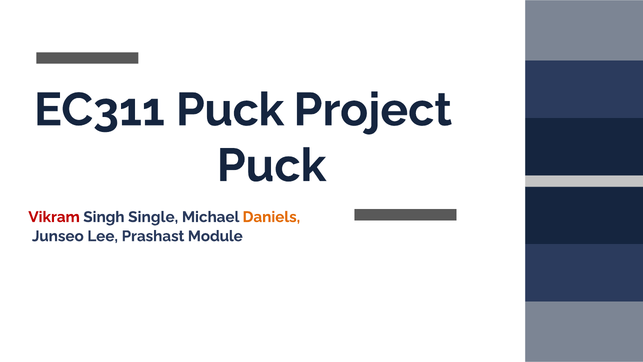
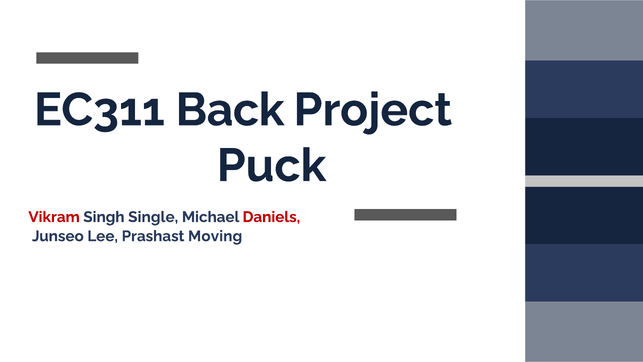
EC311 Puck: Puck -> Back (230, 110)
Daniels colour: orange -> red (271, 217)
Module: Module -> Moving (215, 236)
